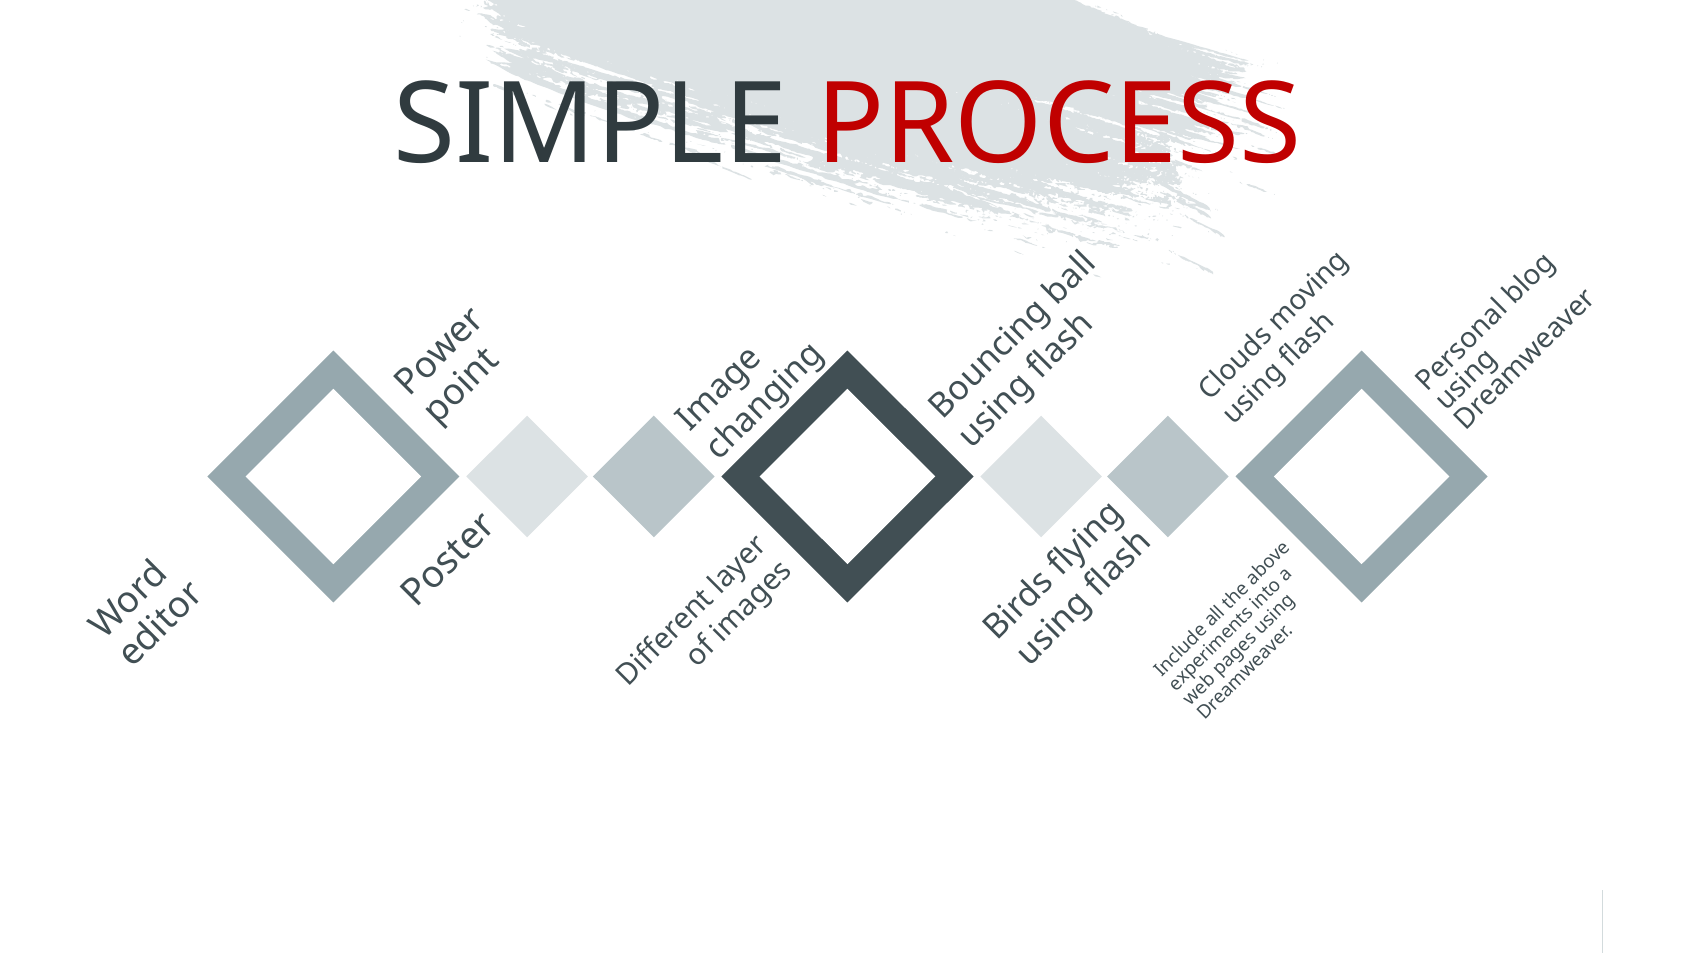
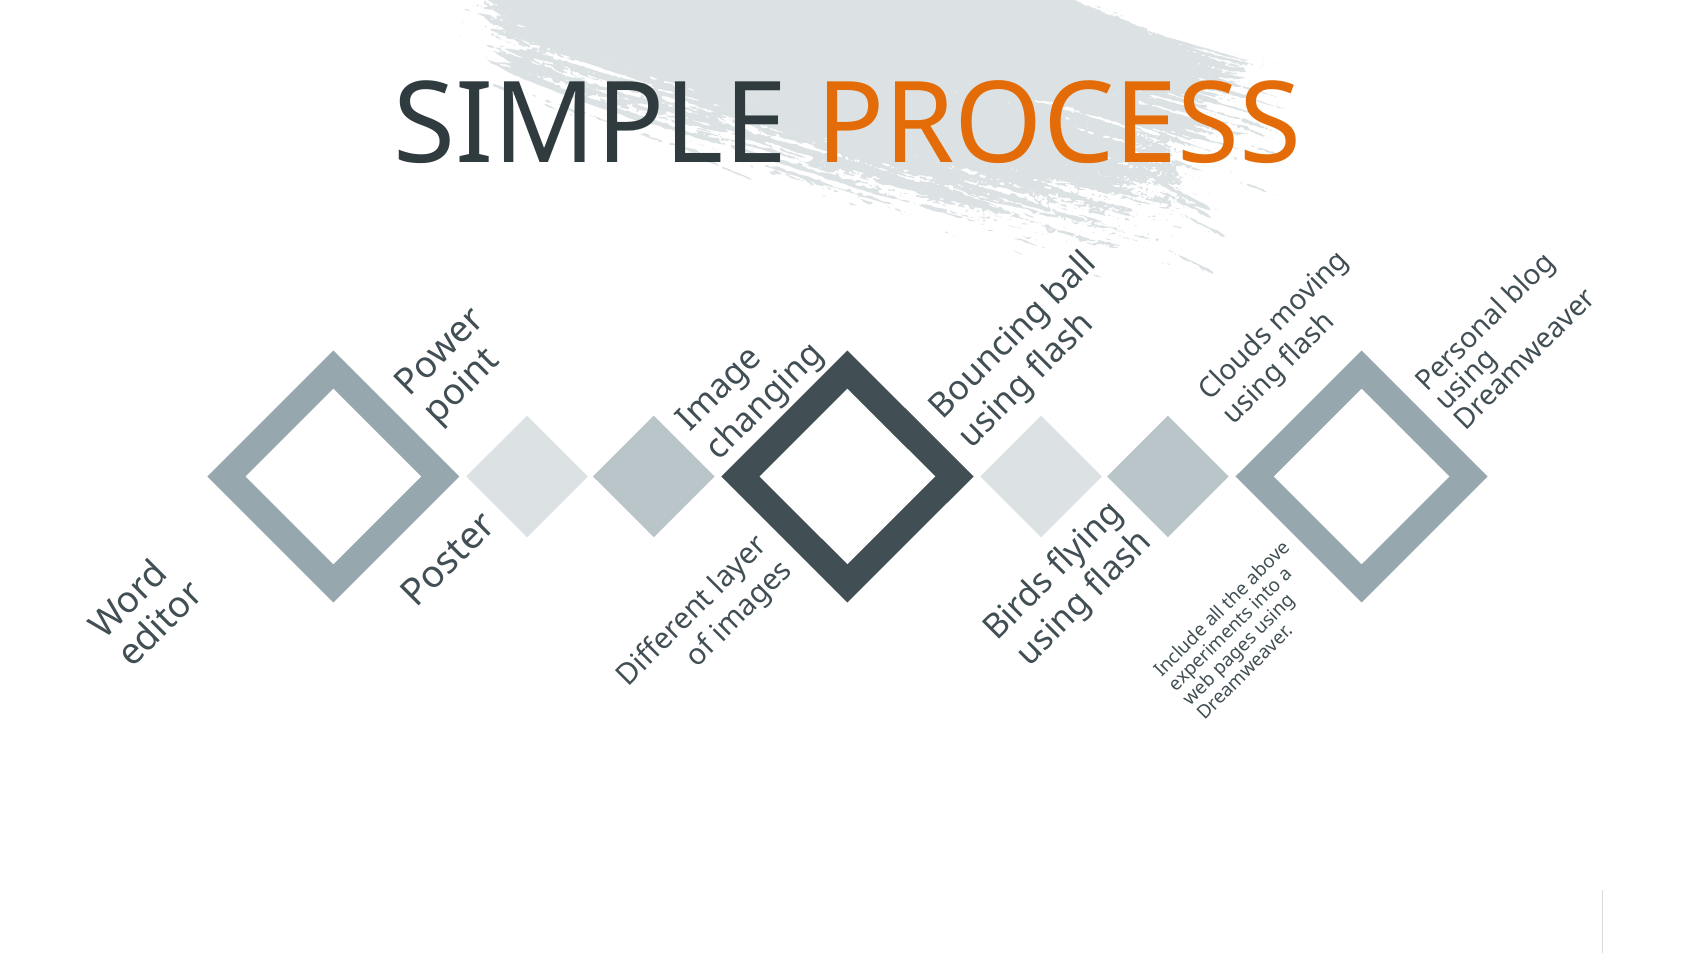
PROCESS colour: red -> orange (1059, 125)
